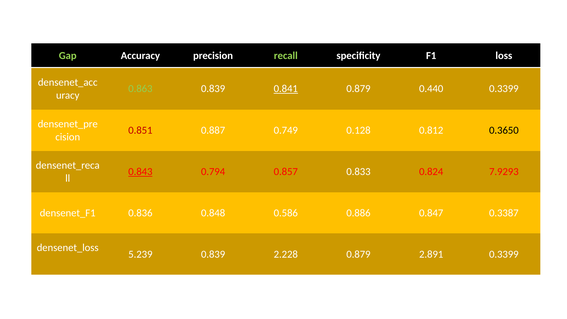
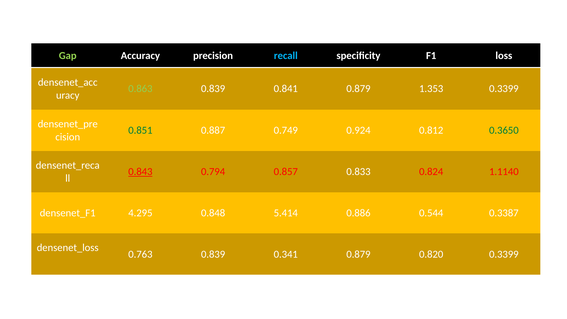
recall colour: light green -> light blue (286, 56)
0.841 underline: present -> none (286, 89)
0.440: 0.440 -> 1.353 (431, 89)
0.851 colour: red -> green (140, 130)
0.128: 0.128 -> 0.924 (358, 130)
0.3650 colour: black -> green (504, 130)
7.9293: 7.9293 -> 1.1140 (504, 172)
0.836: 0.836 -> 4.295 (140, 213)
0.586: 0.586 -> 5.414 (286, 213)
0.847: 0.847 -> 0.544 (431, 213)
5.239: 5.239 -> 0.763 (140, 254)
2.228: 2.228 -> 0.341 (286, 254)
2.891: 2.891 -> 0.820 (431, 254)
